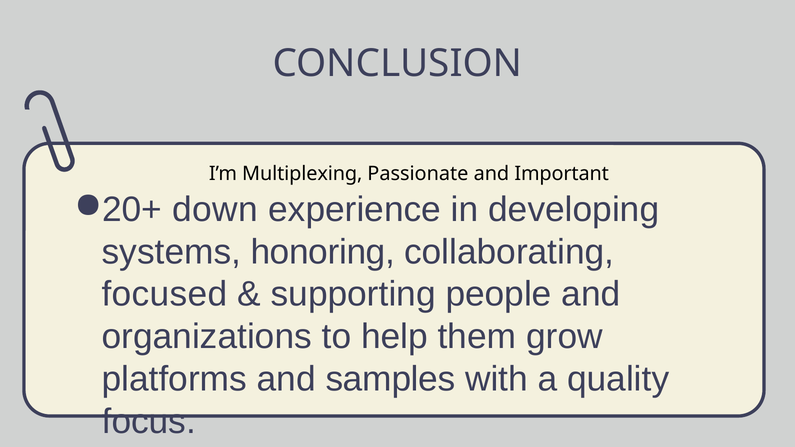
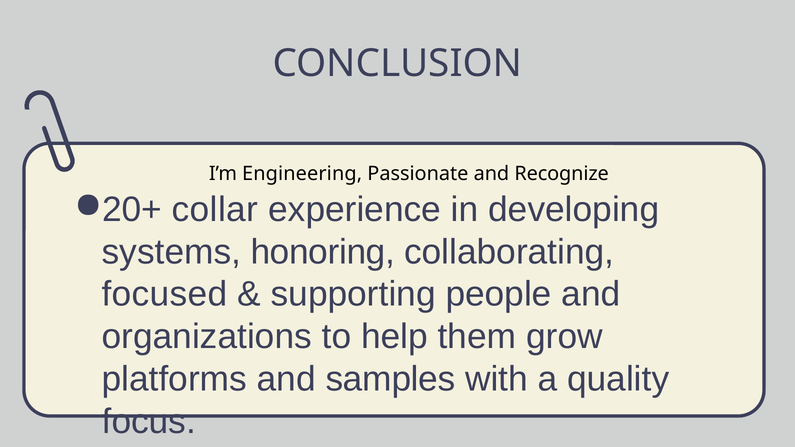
Multiplexing: Multiplexing -> Engineering (302, 174)
and Important: Important -> Recognize (562, 174)
down: down -> collar (215, 210)
